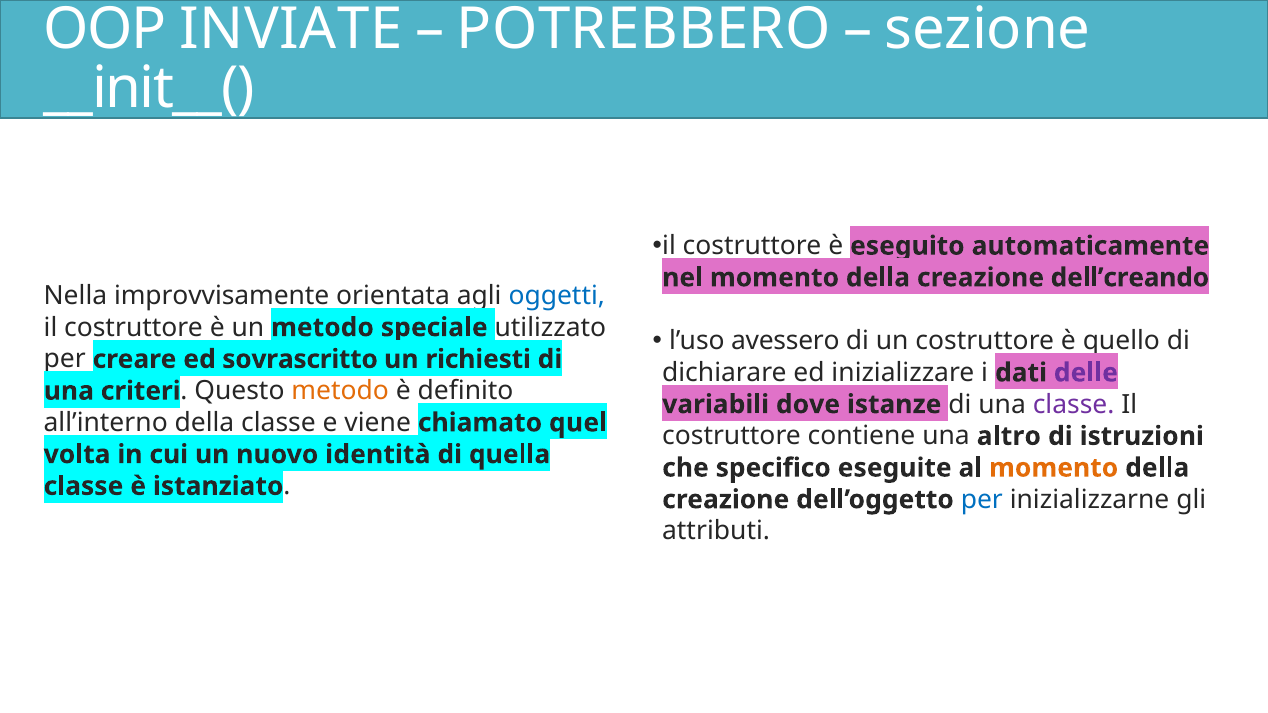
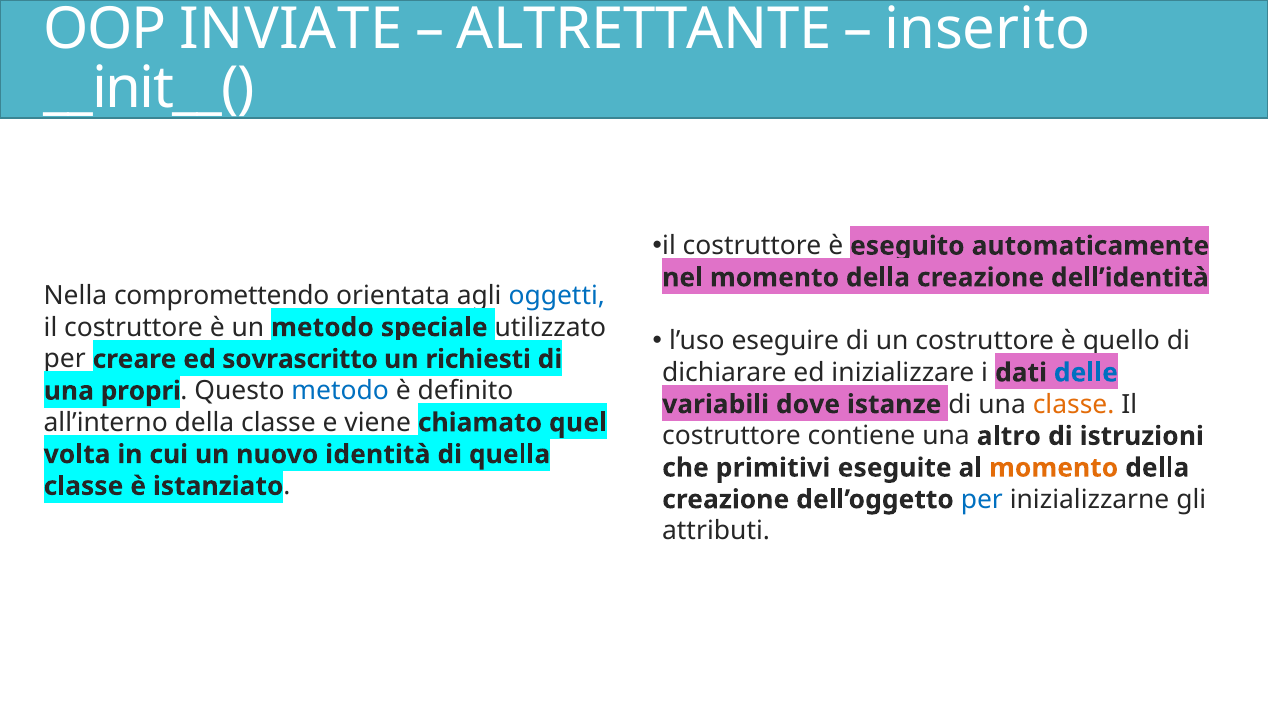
POTREBBERO: POTREBBERO -> ALTRETTANTE (644, 29)
sezione: sezione -> inserito (988, 29)
dell’creando: dell’creando -> dell’identità (1130, 278)
improvvisamente: improvvisamente -> compromettendo (222, 296)
avessero: avessero -> eseguire (785, 341)
delle colour: purple -> blue (1086, 373)
criteri: criteri -> propri (141, 391)
metodo colour: orange -> blue (340, 391)
classe colour: purple -> orange (1074, 405)
specifico: specifico -> primitivi (773, 468)
